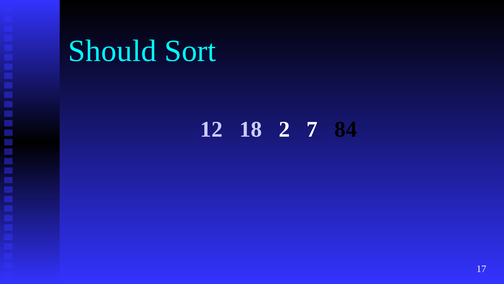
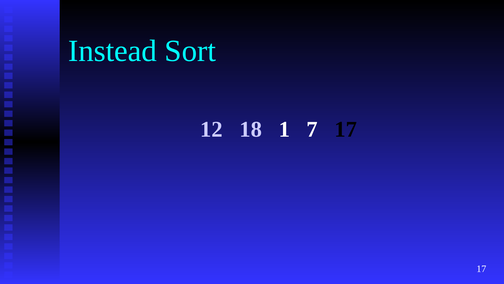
Should: Should -> Instead (113, 51)
2: 2 -> 1 (284, 129)
7 84: 84 -> 17 (346, 129)
